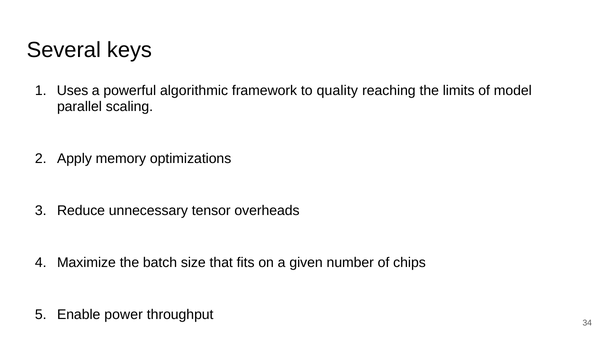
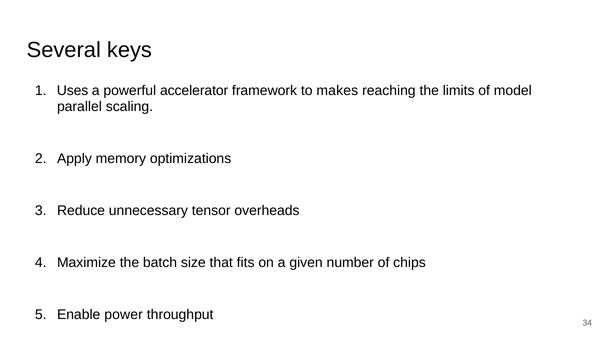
algorithmic: algorithmic -> accelerator (194, 91)
quality: quality -> makes (337, 91)
